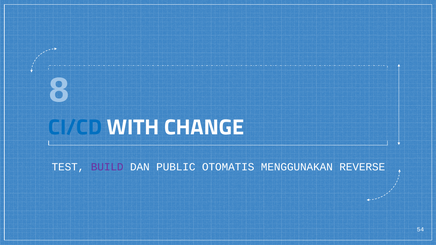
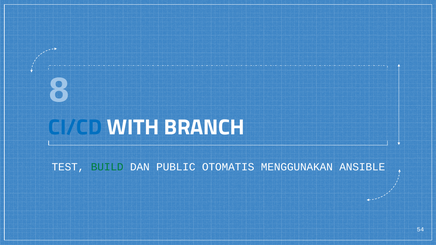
CHANGE: CHANGE -> BRANCH (204, 127)
BUILD colour: purple -> green (107, 167)
REVERSE: REVERSE -> ANSIBLE (362, 167)
